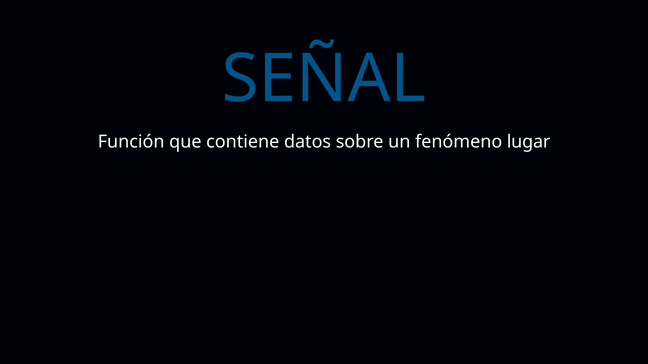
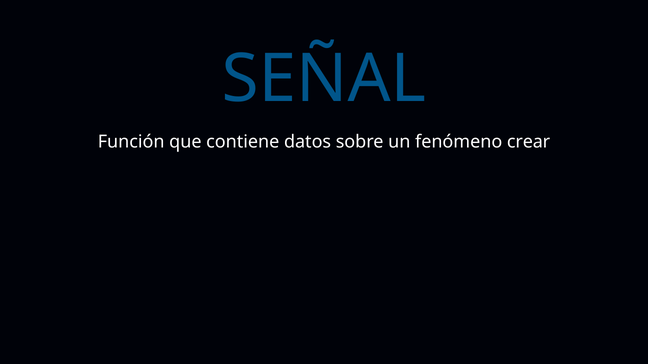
lugar: lugar -> crear (529, 142)
